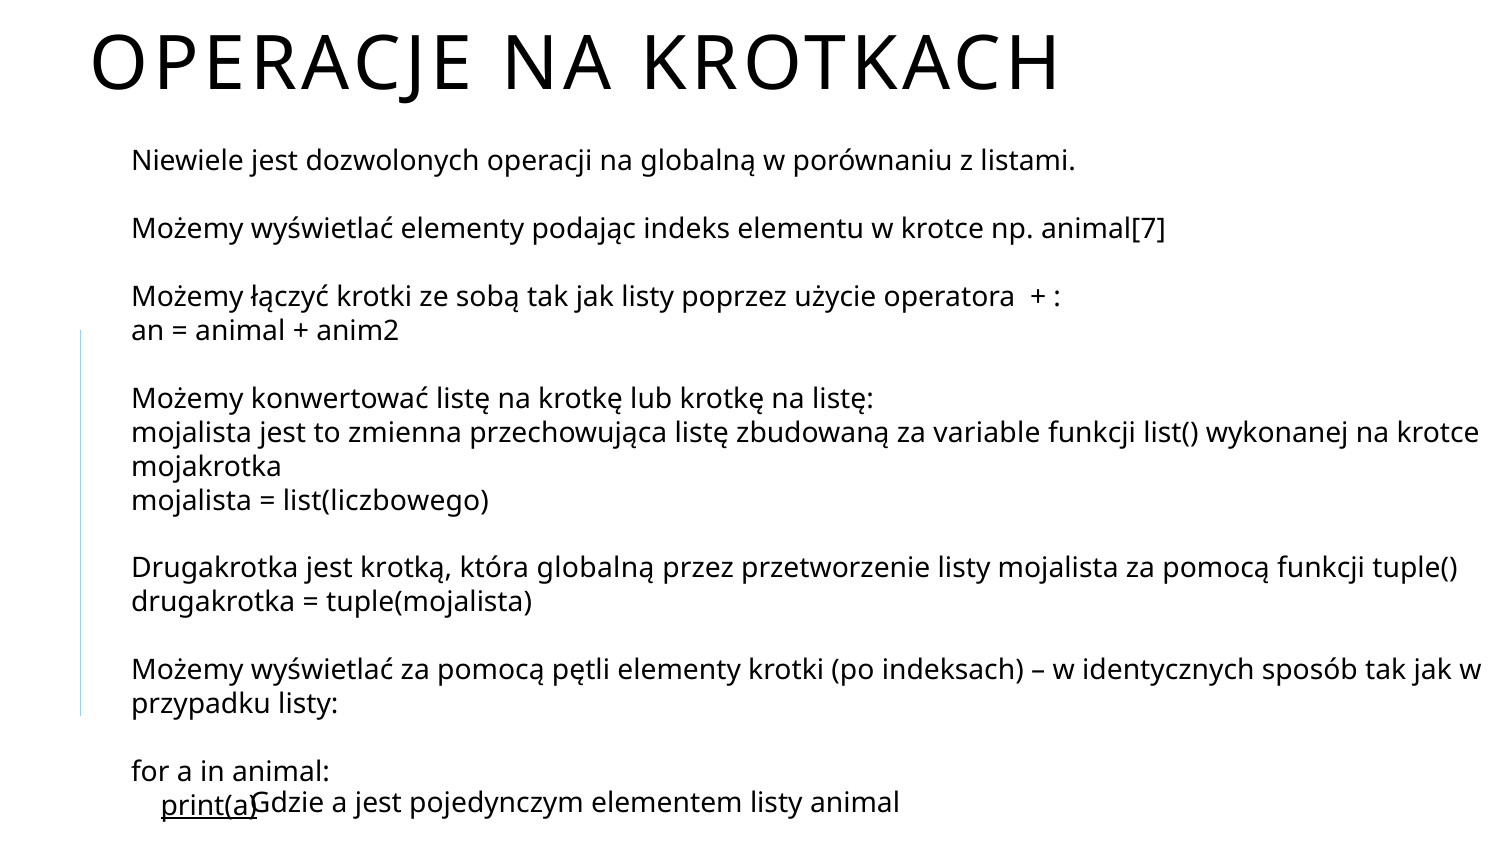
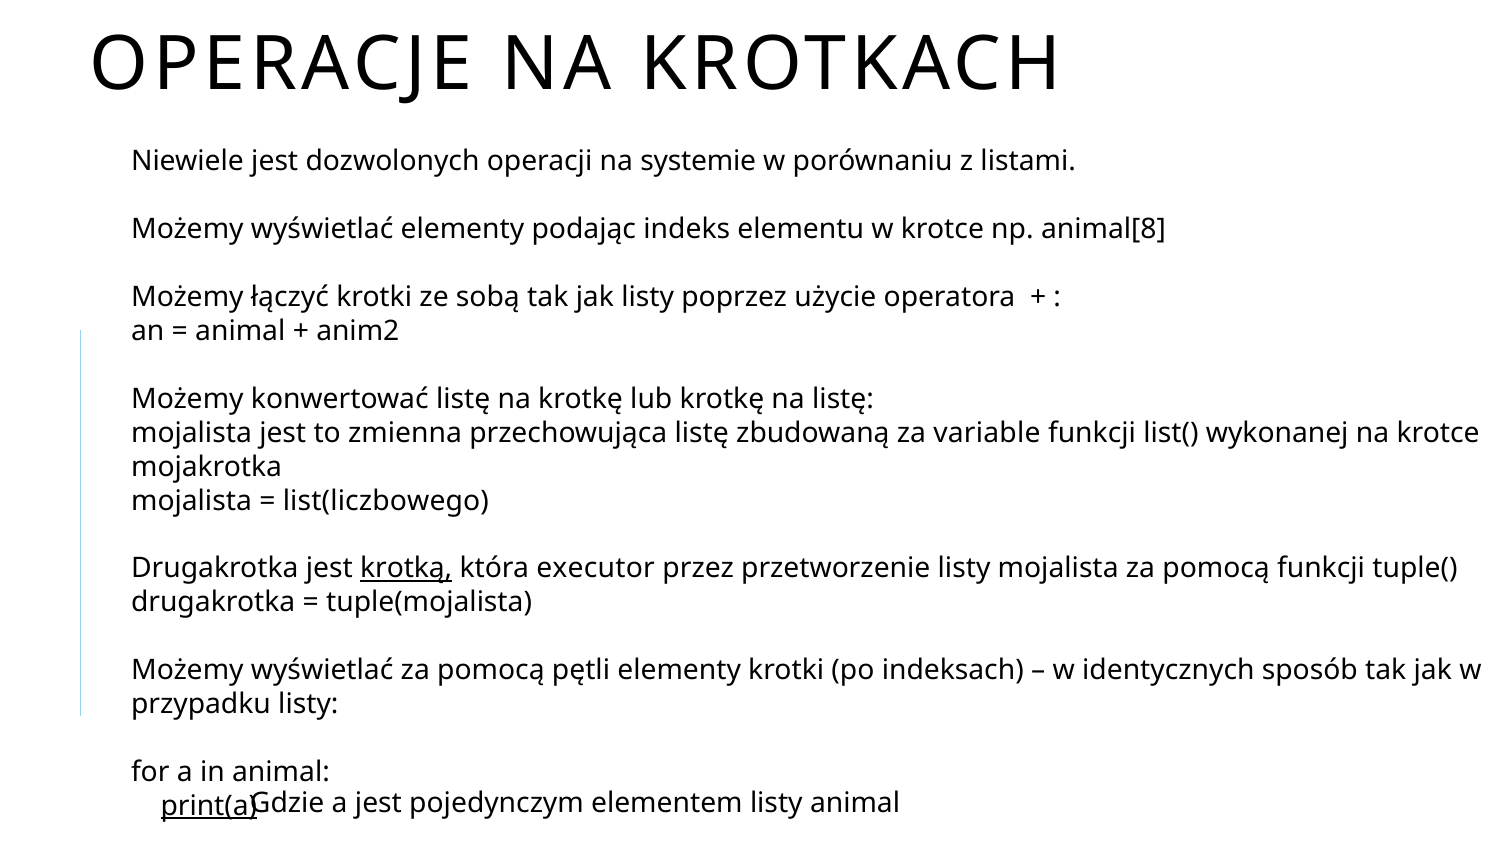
na globalną: globalną -> systemie (698, 162)
animal[7: animal[7 -> animal[8 (1103, 229)
krotką underline: none -> present (406, 569)
która globalną: globalną -> executor (596, 569)
